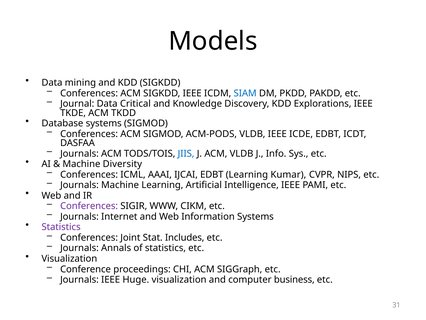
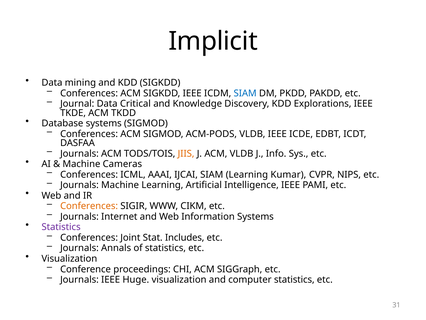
Models: Models -> Implicit (213, 41)
JIIS colour: blue -> orange (186, 153)
Diversity: Diversity -> Cameras (122, 164)
IJCAI EDBT: EDBT -> SIAM (212, 174)
Conferences colour: purple -> orange (89, 206)
computer business: business -> statistics (294, 279)
